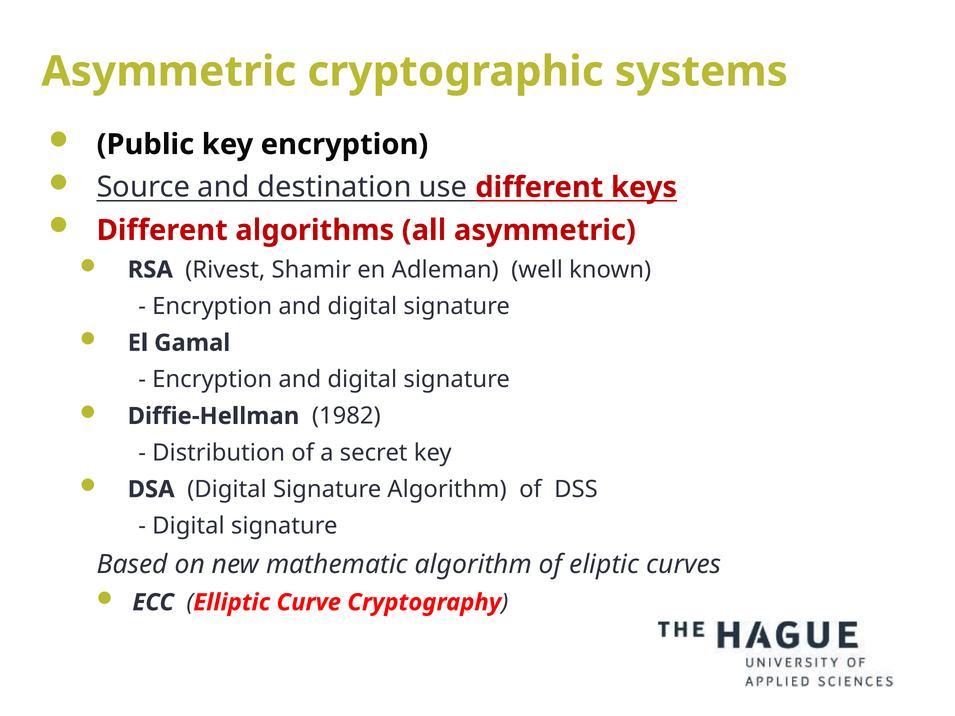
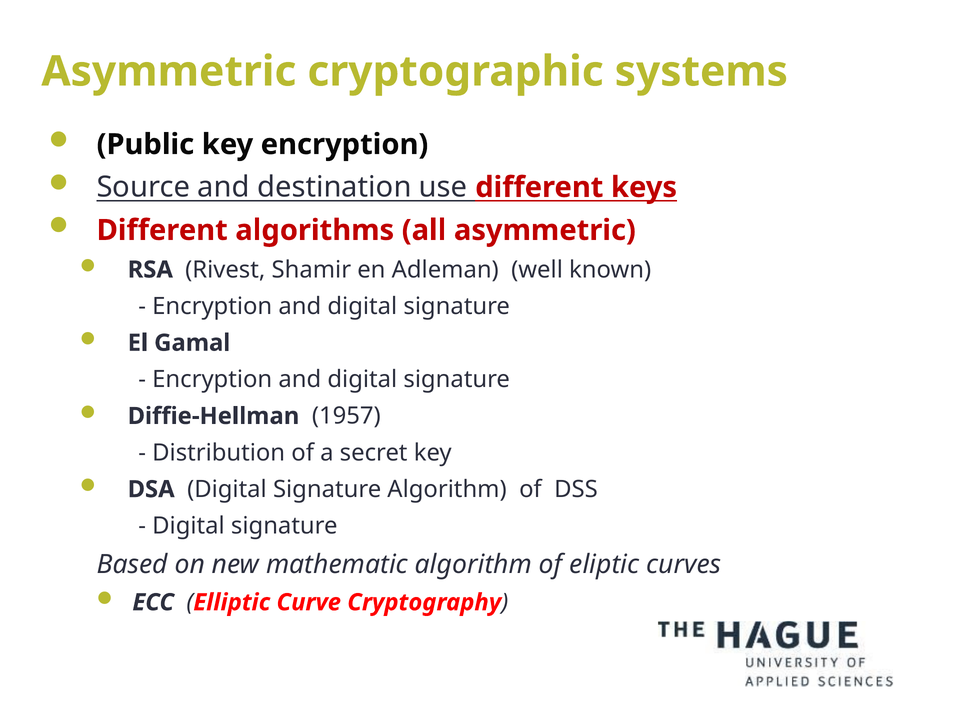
1982: 1982 -> 1957 (346, 416)
